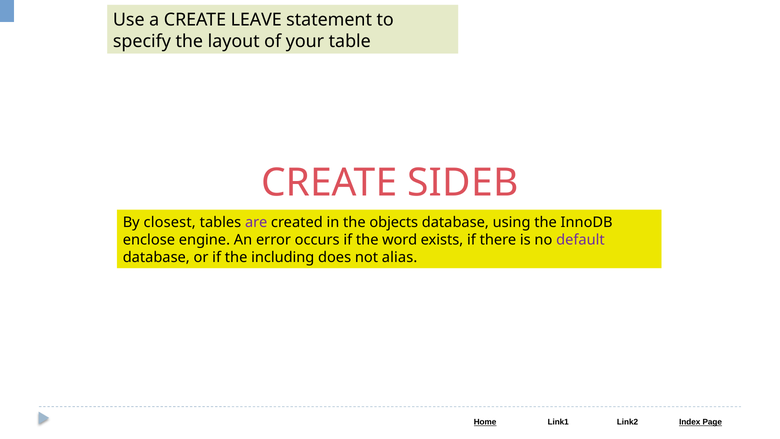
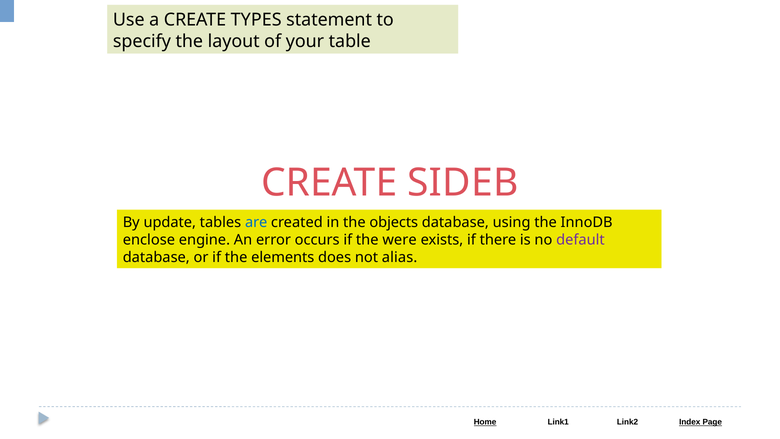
LEAVE: LEAVE -> TYPES (256, 20)
closest: closest -> update (170, 222)
are colour: purple -> blue (256, 222)
word: word -> were (400, 240)
including: including -> elements (283, 257)
